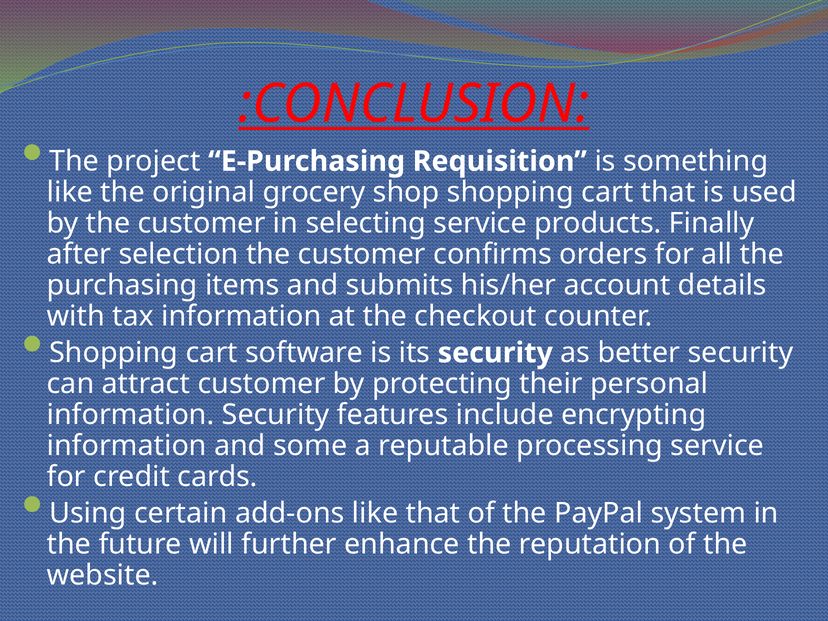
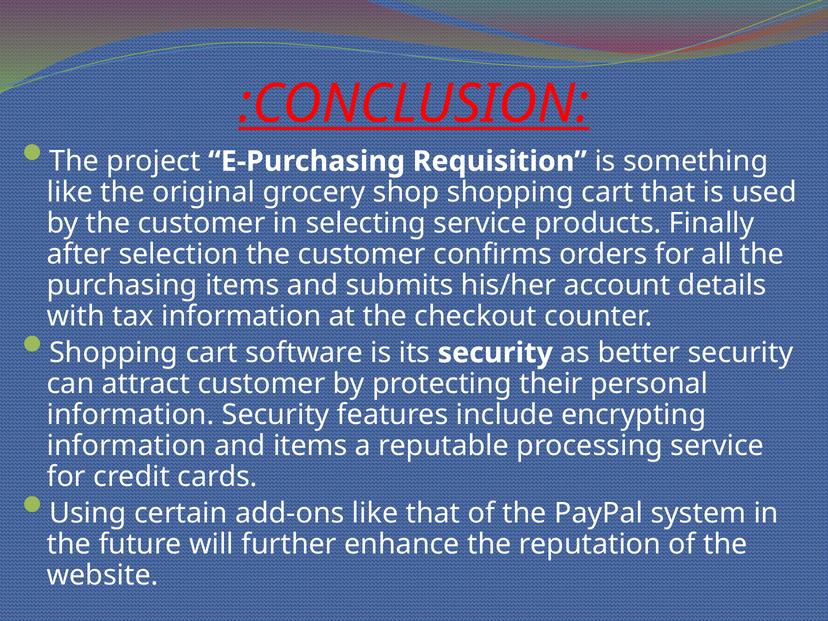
and some: some -> items (310, 446)
